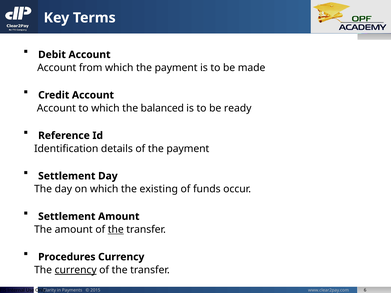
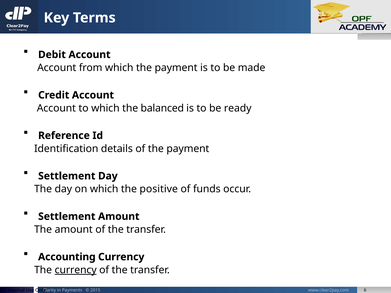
existing: existing -> positive (159, 189)
the underline: present -> none (116, 230)
Procedures: Procedures -> Accounting (67, 257)
